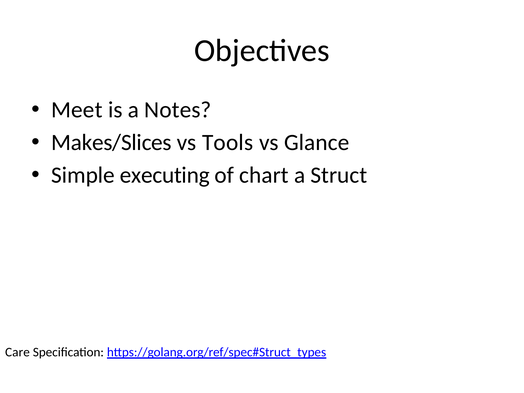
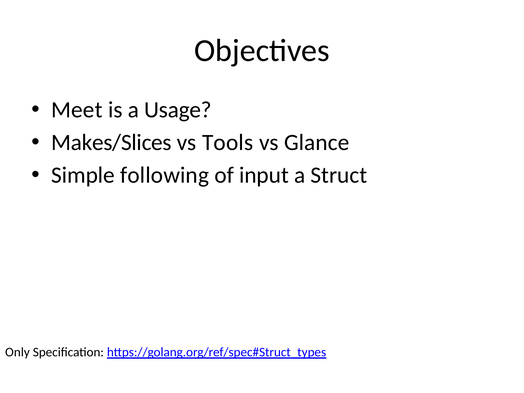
Notes: Notes -> Usage (178, 110)
executing: executing -> following (165, 175)
chart: chart -> input (264, 175)
Care: Care -> Only (17, 352)
